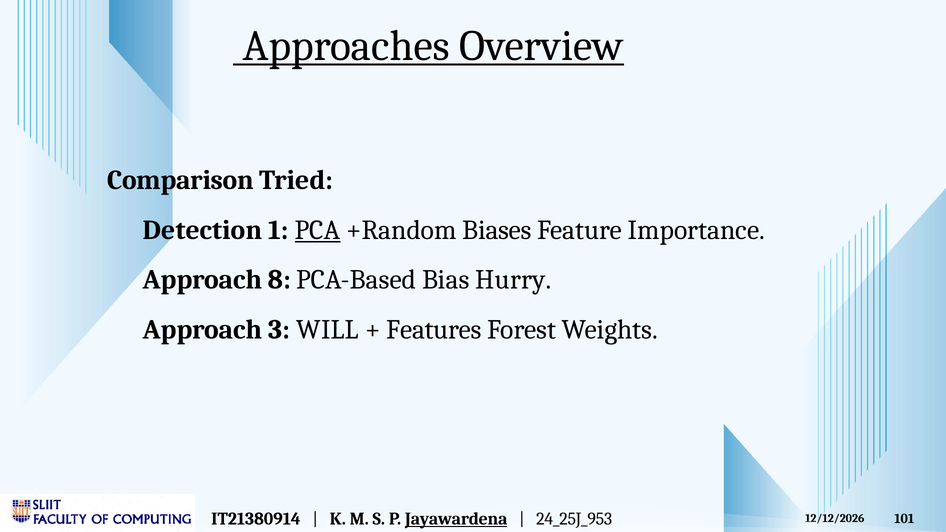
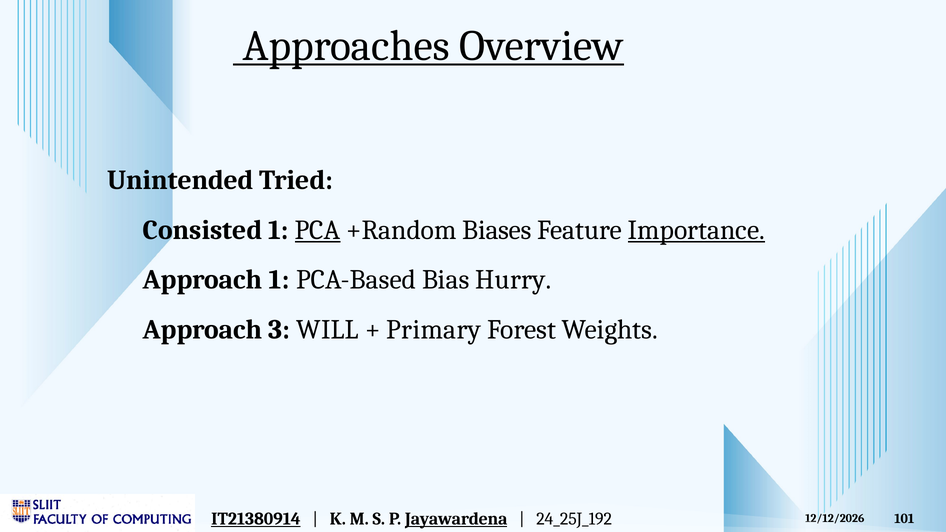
Comparison: Comparison -> Unintended (180, 180)
Detection: Detection -> Consisted (203, 230)
Importance underline: none -> present (696, 230)
Approach 8: 8 -> 1 (279, 280)
Features: Features -> Primary (434, 329)
IT21380914 underline: none -> present (256, 519)
24_25J_953: 24_25J_953 -> 24_25J_192 (574, 519)
